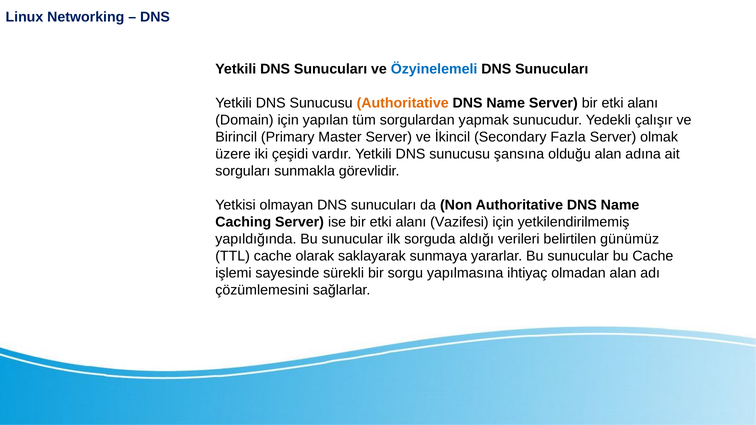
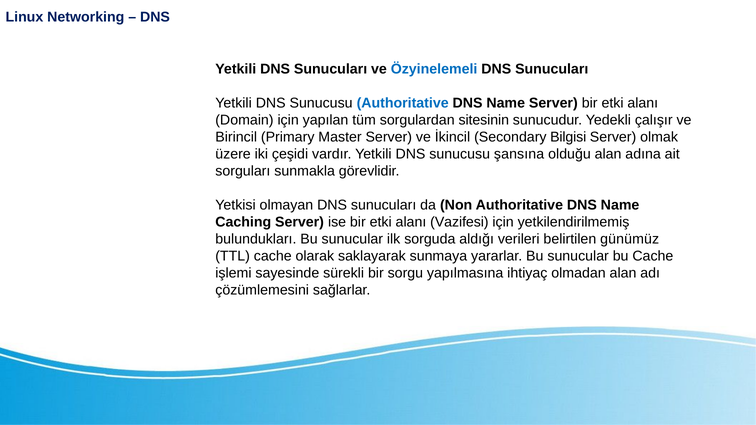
Authoritative colour: orange -> blue (403, 103)
yapmak: yapmak -> sitesinin (484, 120)
Fazla: Fazla -> Bilgisi (568, 137)
yapıldığında: yapıldığında -> bulundukları (256, 239)
